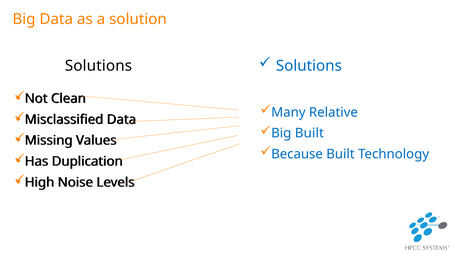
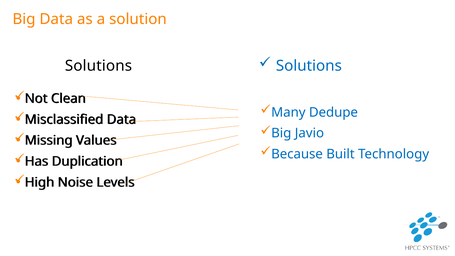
Relative: Relative -> Dedupe (333, 112)
Big Built: Built -> Javio (309, 133)
